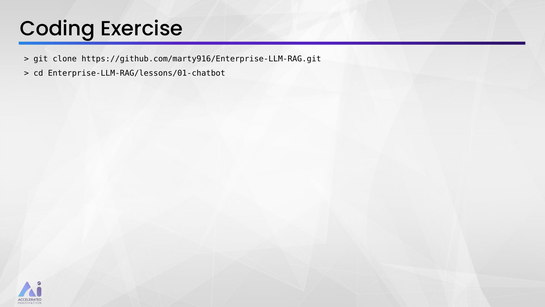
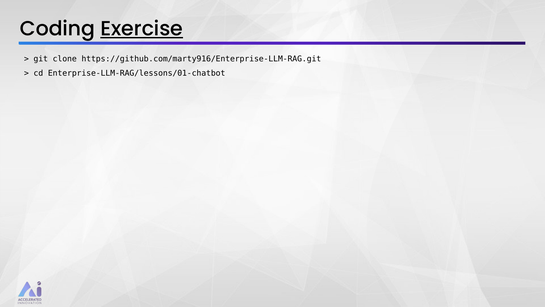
Exercise underline: none -> present (142, 29)
